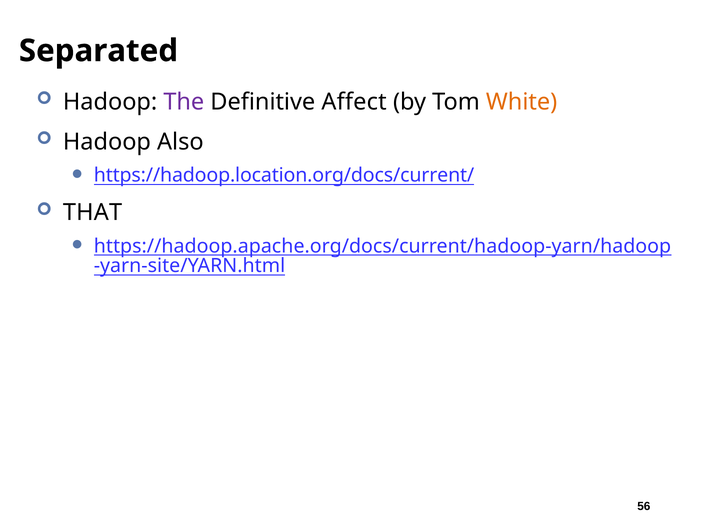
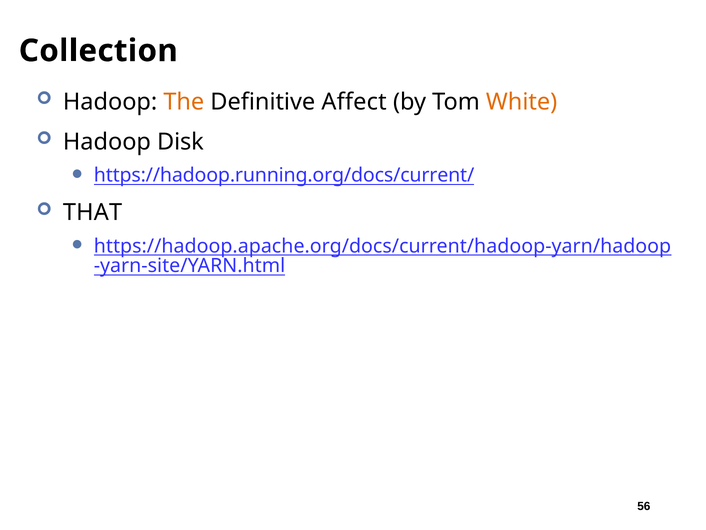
Separated: Separated -> Collection (98, 51)
The colour: purple -> orange (184, 102)
Also: Also -> Disk (180, 142)
https://hadoop.location.org/docs/current/: https://hadoop.location.org/docs/current/ -> https://hadoop.running.org/docs/current/ (284, 175)
